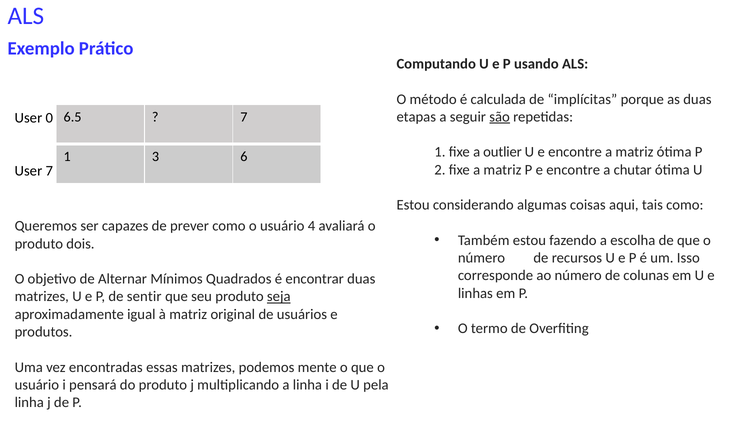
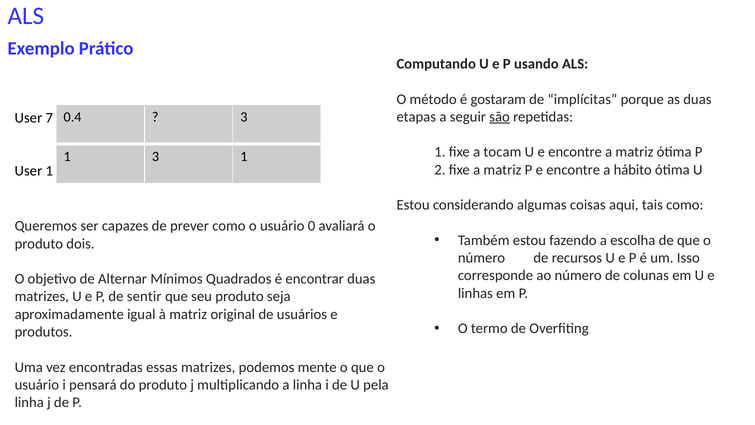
calculada: calculada -> gostaram (498, 99)
6.5: 6.5 -> 0.4 (73, 117)
7: 7 -> 3 (244, 117)
0: 0 -> 7 (49, 118)
outlier: outlier -> tocam (502, 152)
1 3 6: 6 -> 1 (244, 157)
chutar: chutar -> hábito (633, 170)
User 7: 7 -> 1 (49, 171)
4: 4 -> 0 (312, 226)
seja underline: present -> none (279, 296)
